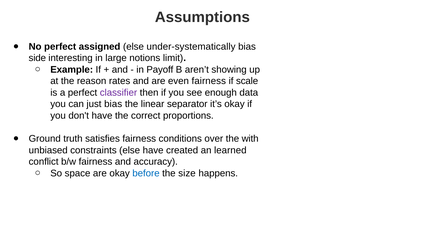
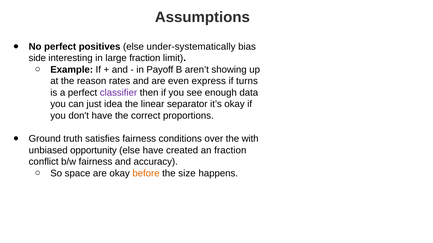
assigned: assigned -> positives (100, 47)
large notions: notions -> fraction (145, 58)
even fairness: fairness -> express (209, 81)
scale: scale -> turns (247, 81)
just bias: bias -> idea (113, 104)
constraints: constraints -> opportunity (94, 151)
an learned: learned -> fraction (230, 151)
before colour: blue -> orange (146, 174)
